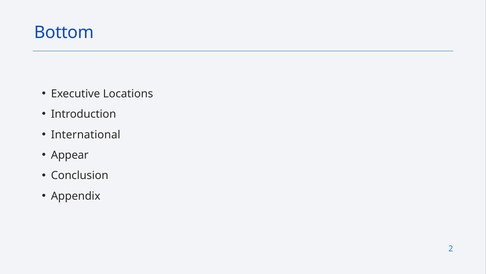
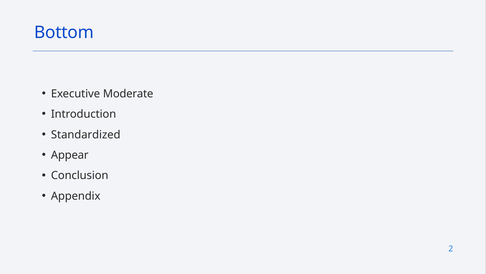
Locations: Locations -> Moderate (128, 94)
International: International -> Standardized (86, 134)
